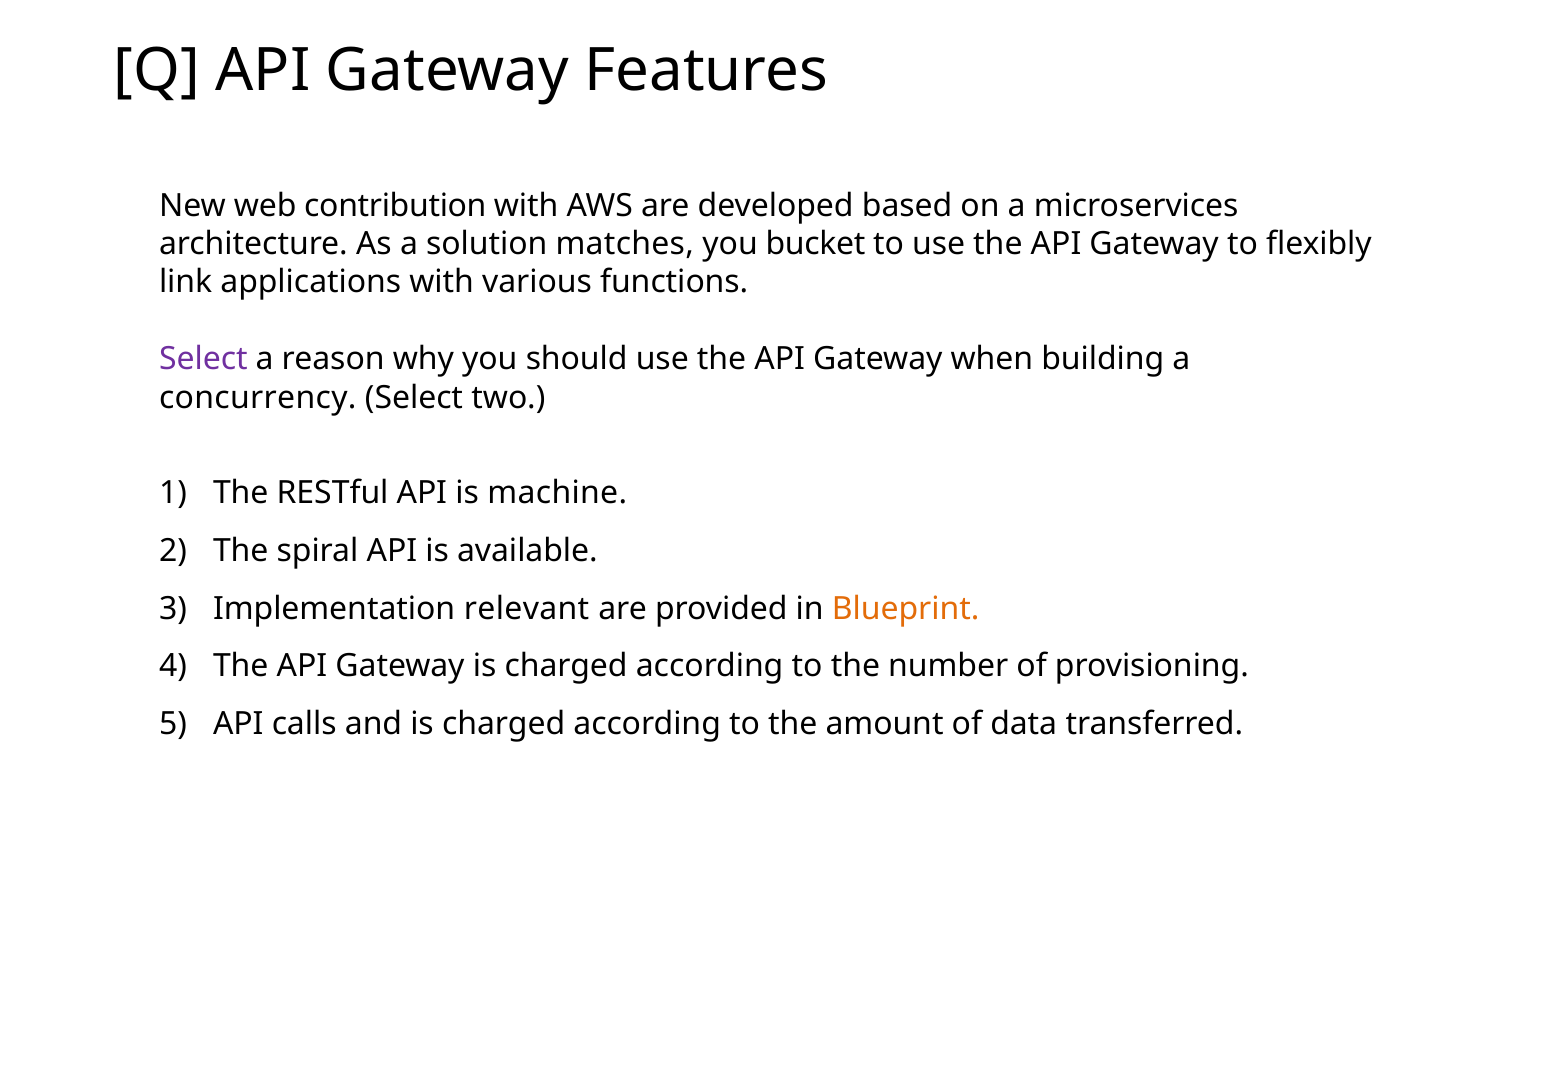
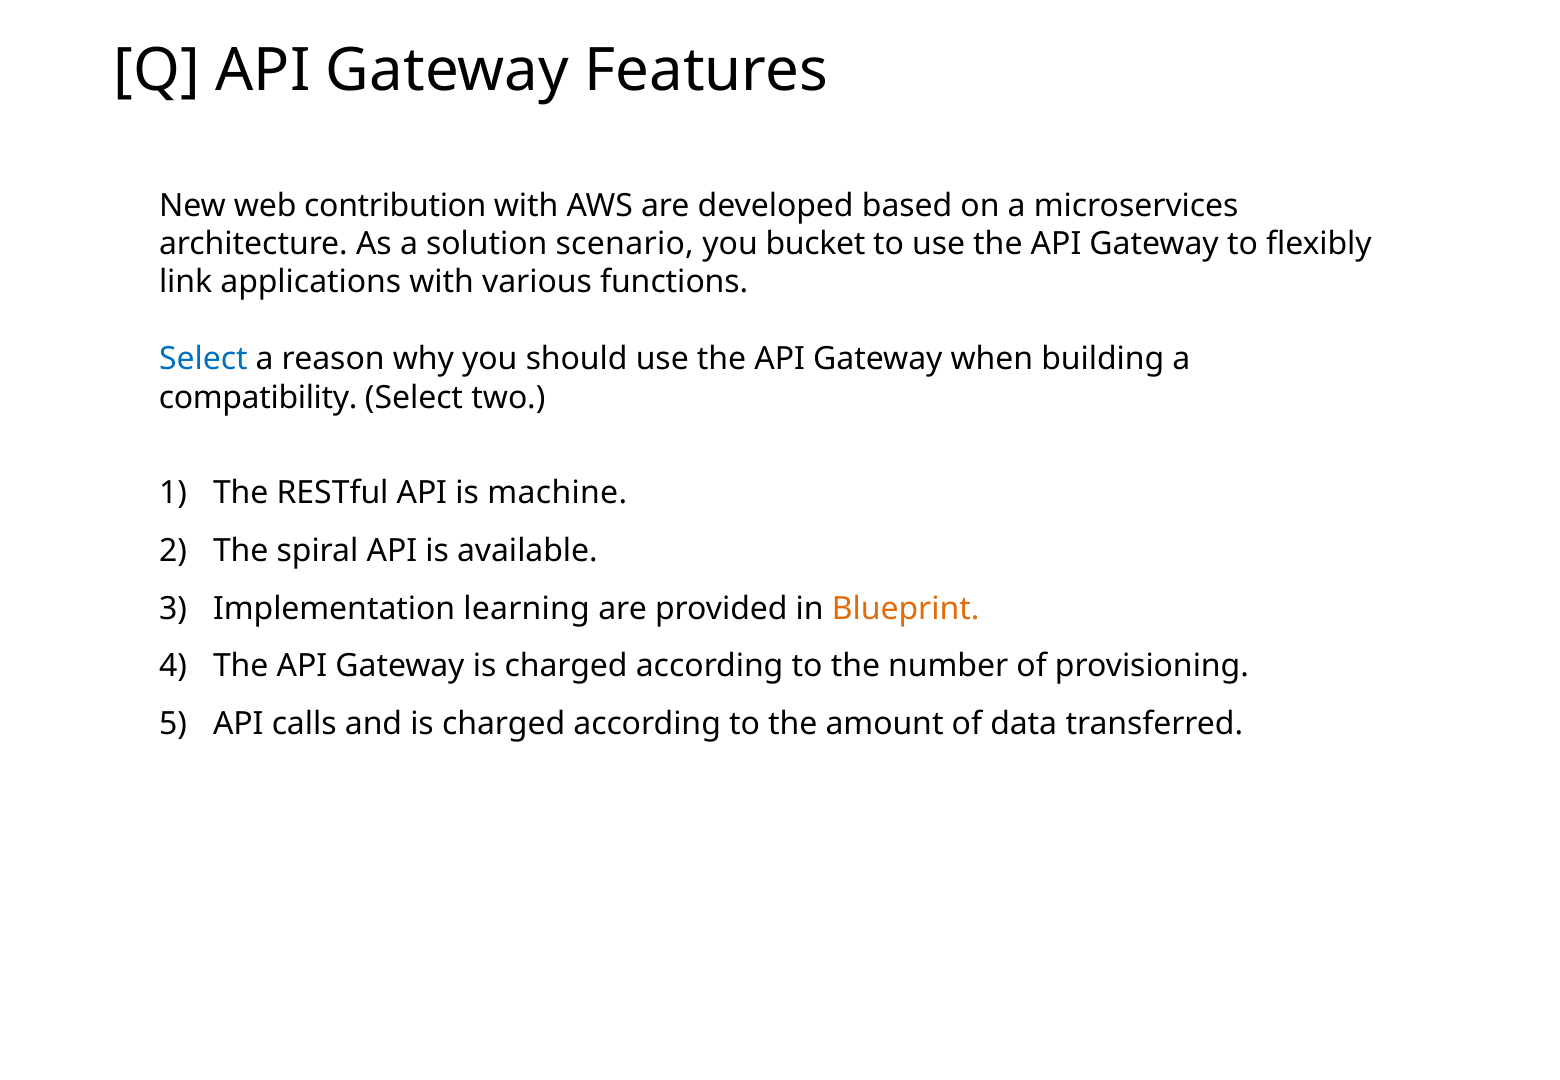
matches: matches -> scenario (625, 244)
Select colour: purple -> blue (203, 359)
concurrency: concurrency -> compatibility (258, 397)
relevant: relevant -> learning (527, 608)
